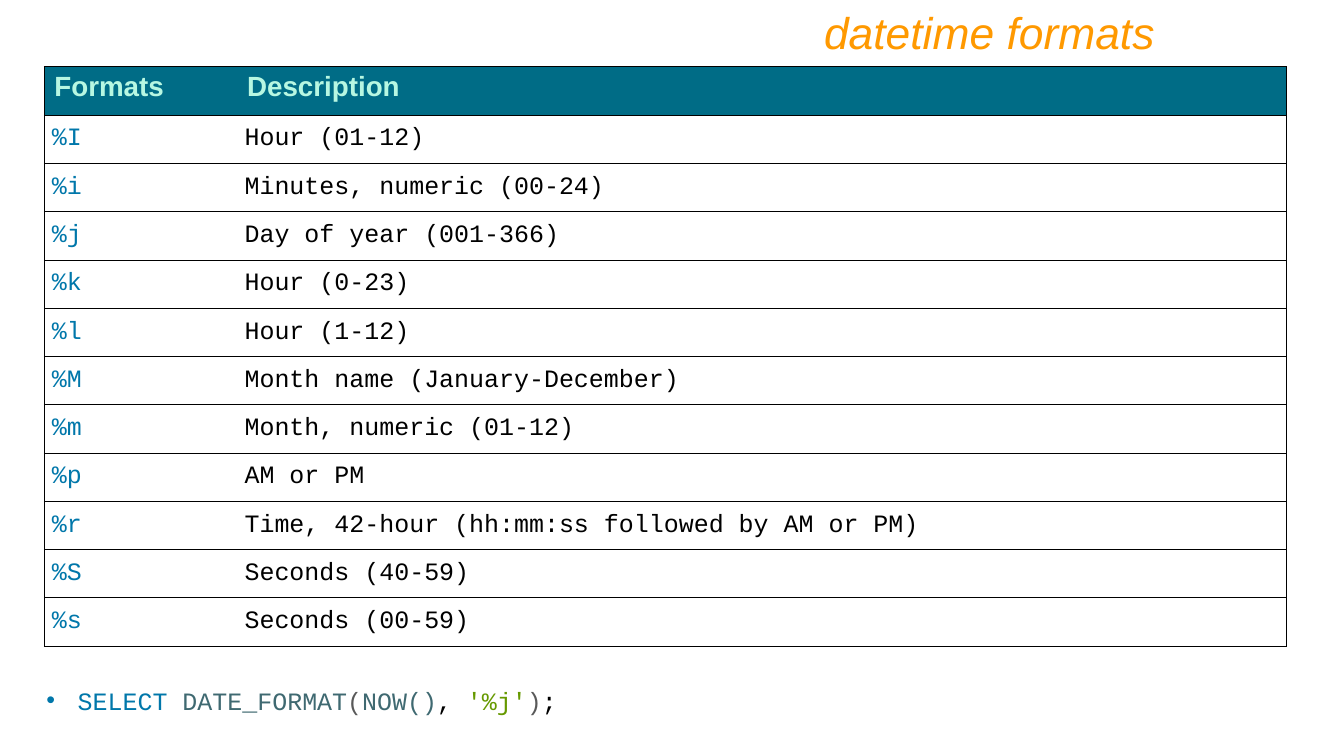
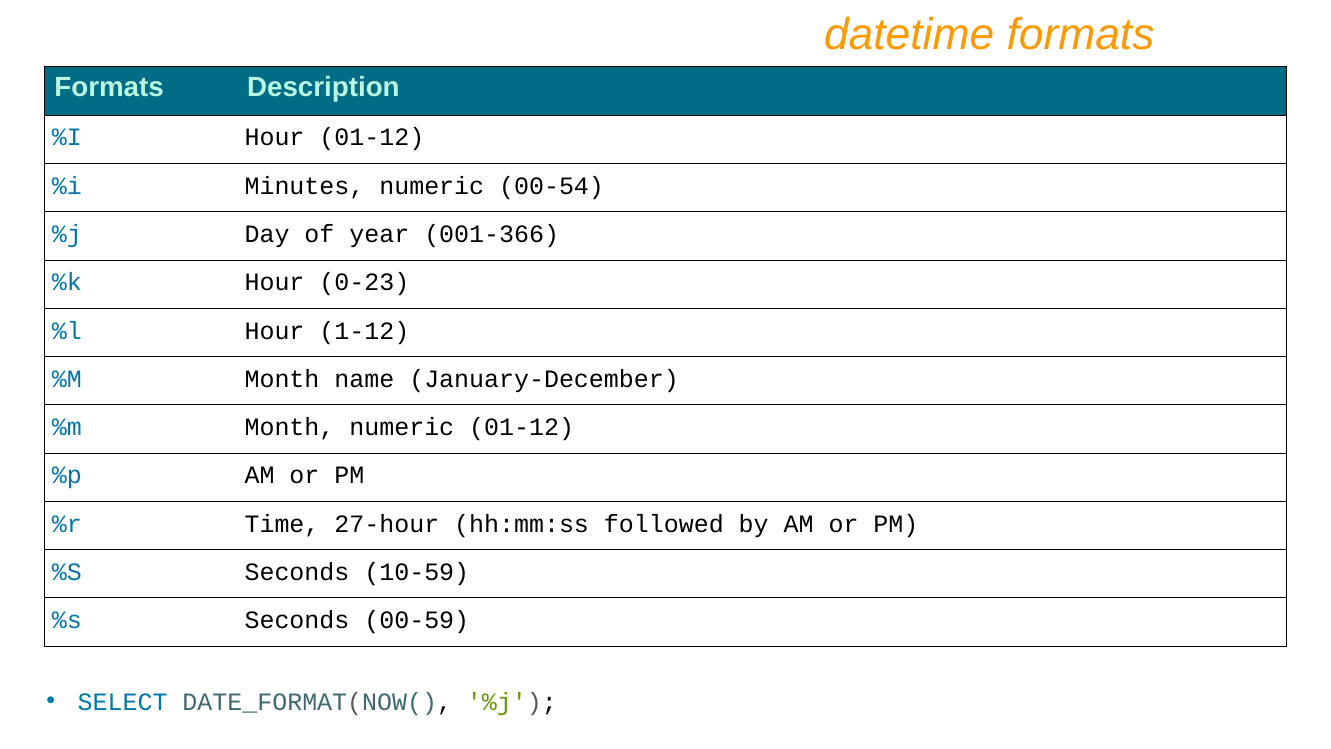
00-24: 00-24 -> 00-54 (552, 186)
42-hour: 42-hour -> 27-hour (387, 524)
40-59: 40-59 -> 10-59 (417, 572)
